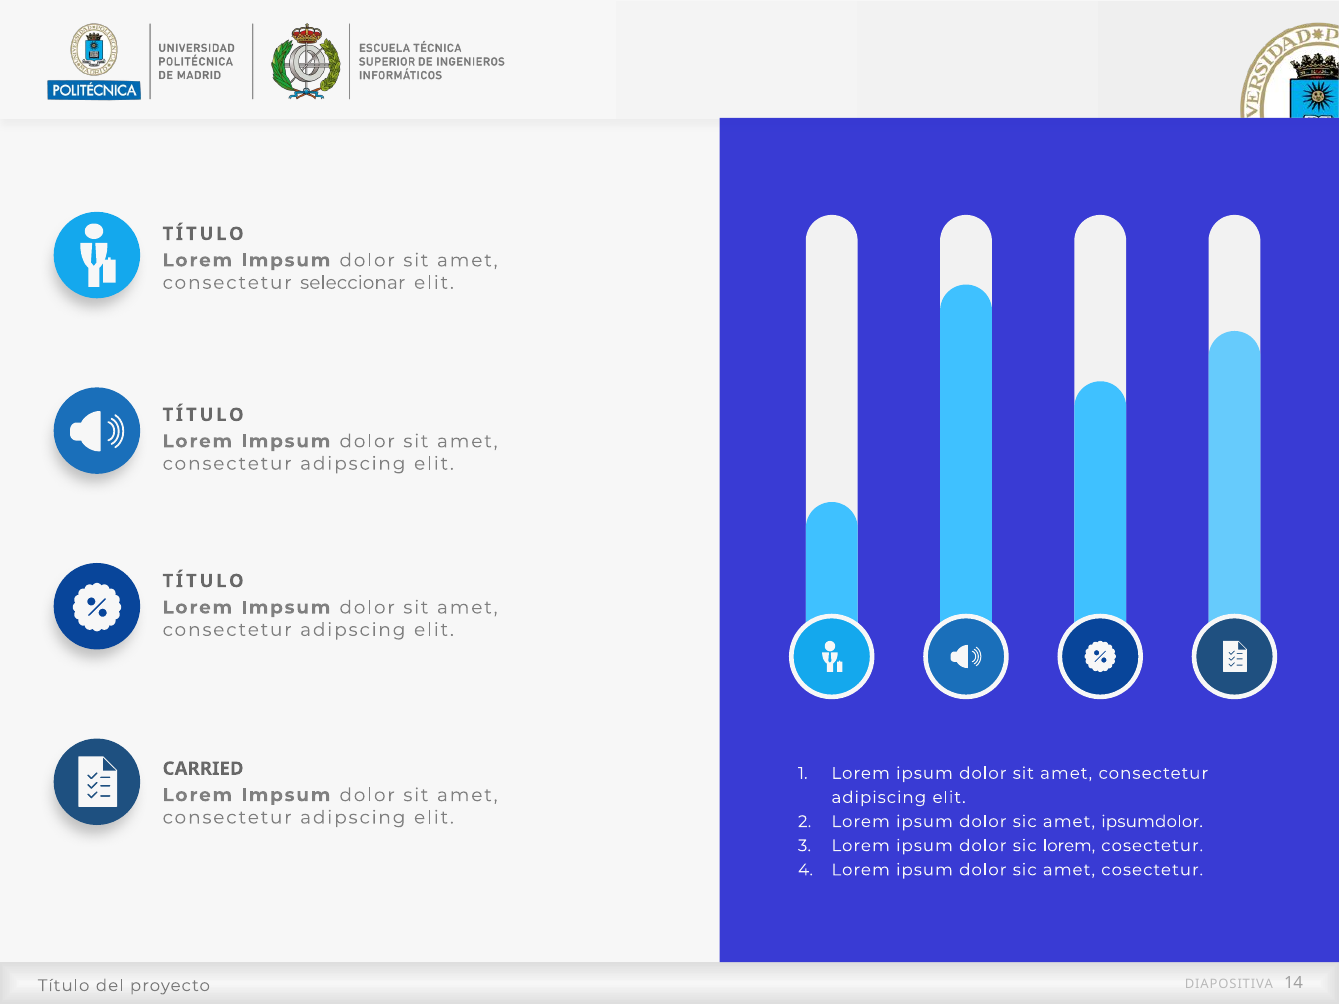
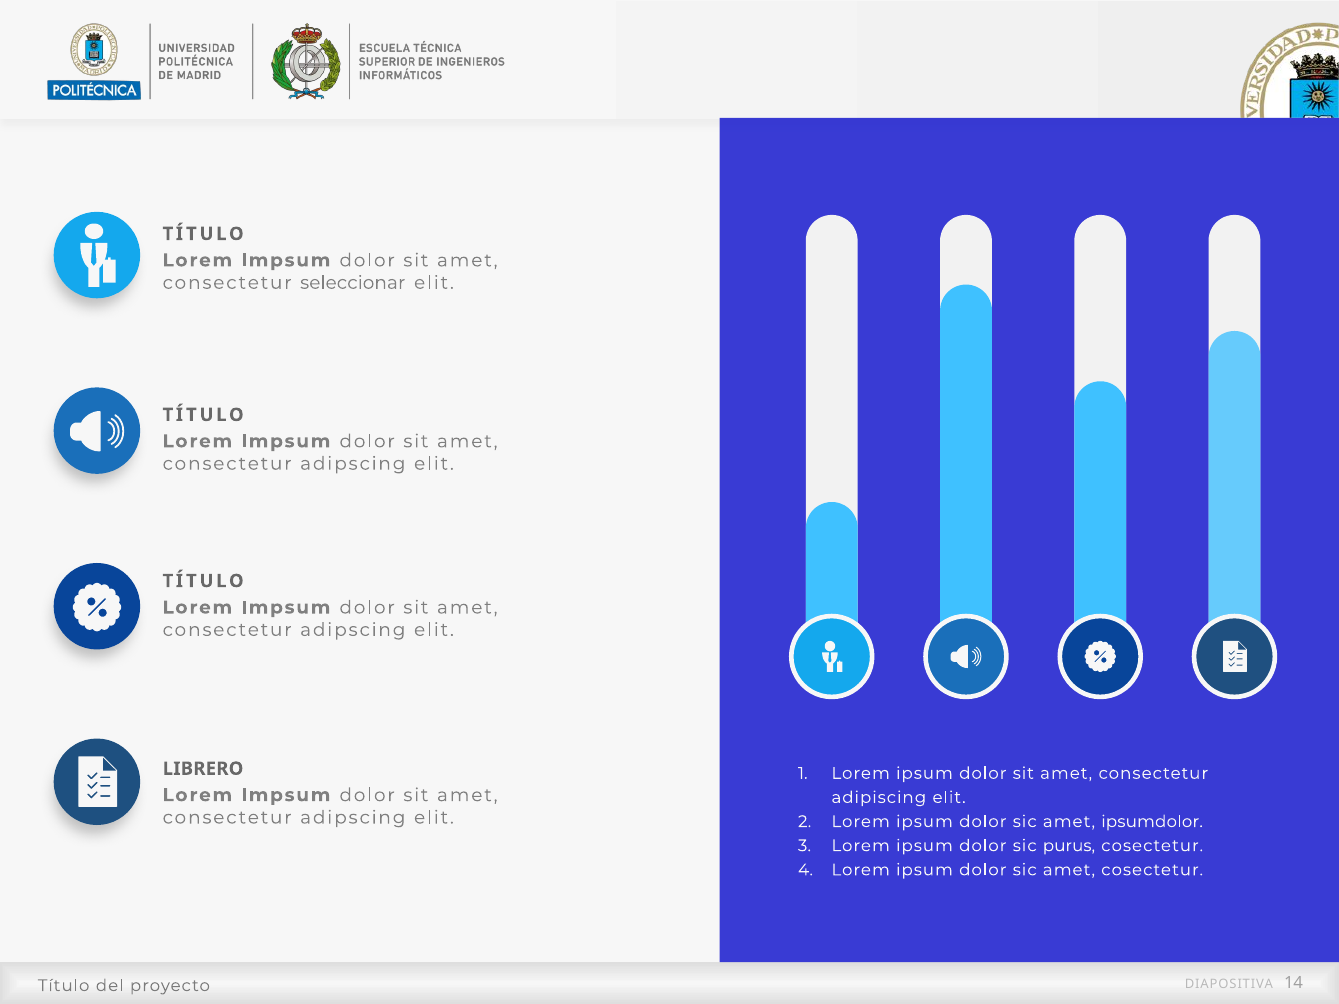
CARRIED: CARRIED -> LIBRERO (203, 769)
sic lorem: lorem -> purus (1069, 846)
